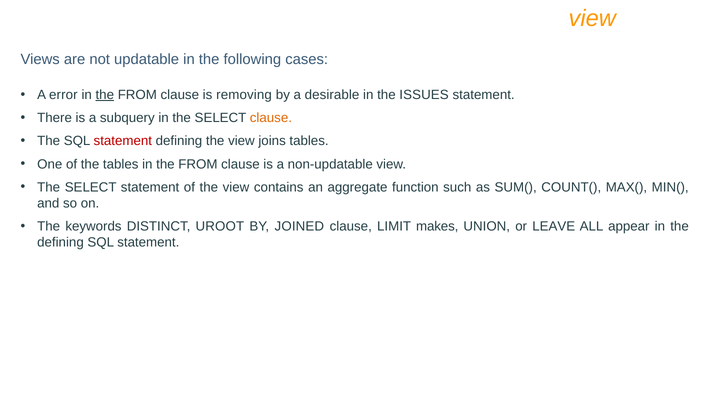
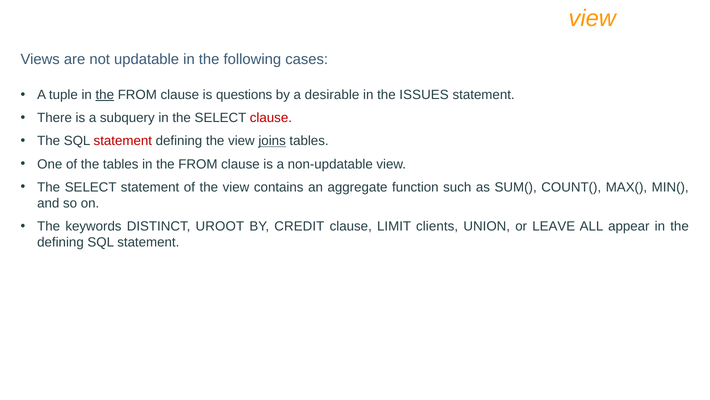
error: error -> tuple (63, 95)
removing: removing -> questions (244, 95)
clause colour: orange -> red (271, 118)
joins underline: none -> present (272, 141)
JOINED: JOINED -> CREDIT (299, 226)
makes: makes -> clients (437, 226)
